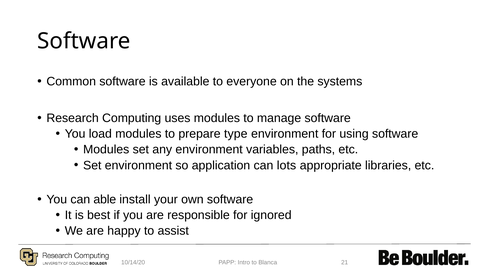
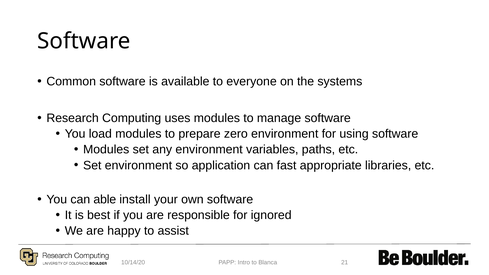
type: type -> zero (236, 134)
lots: lots -> fast (287, 165)
